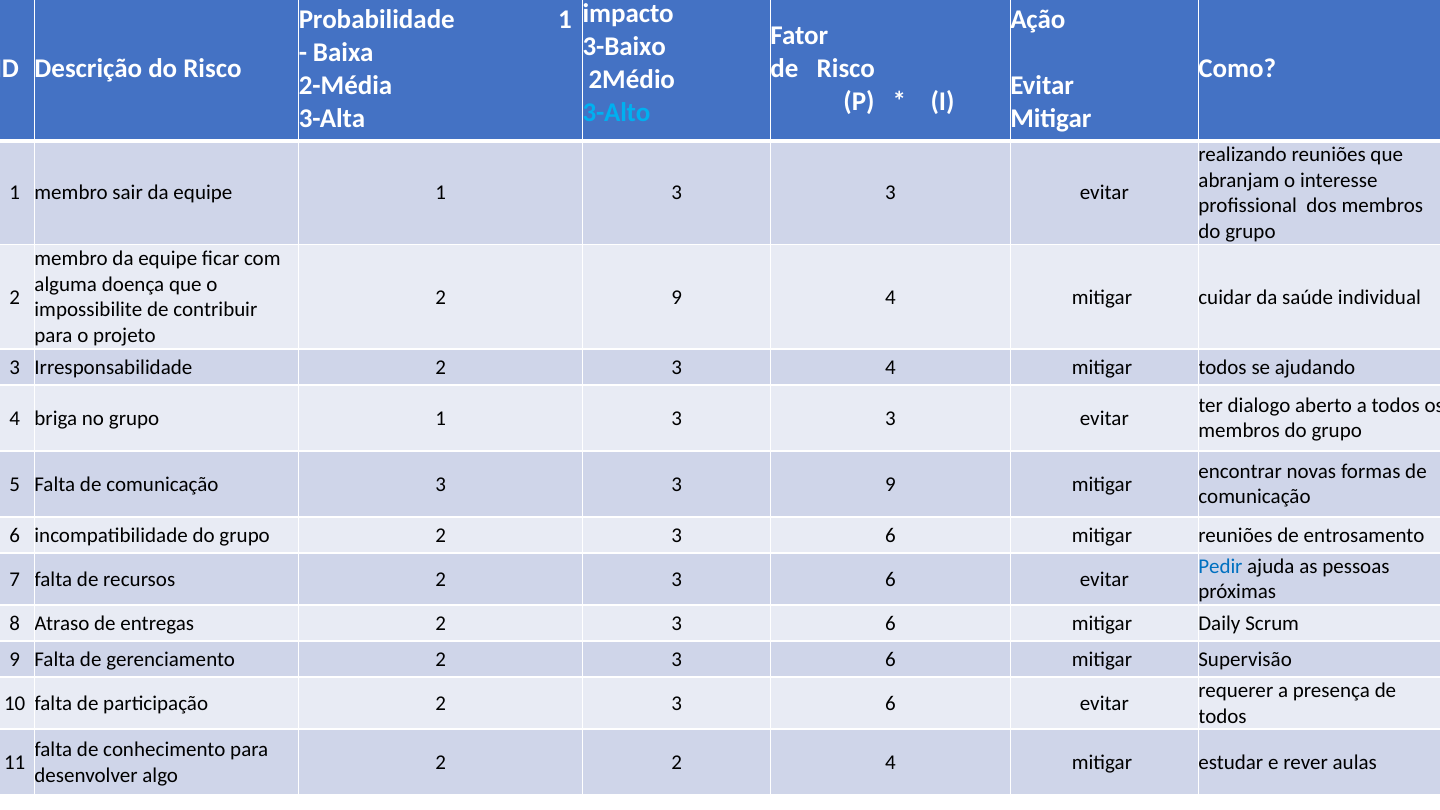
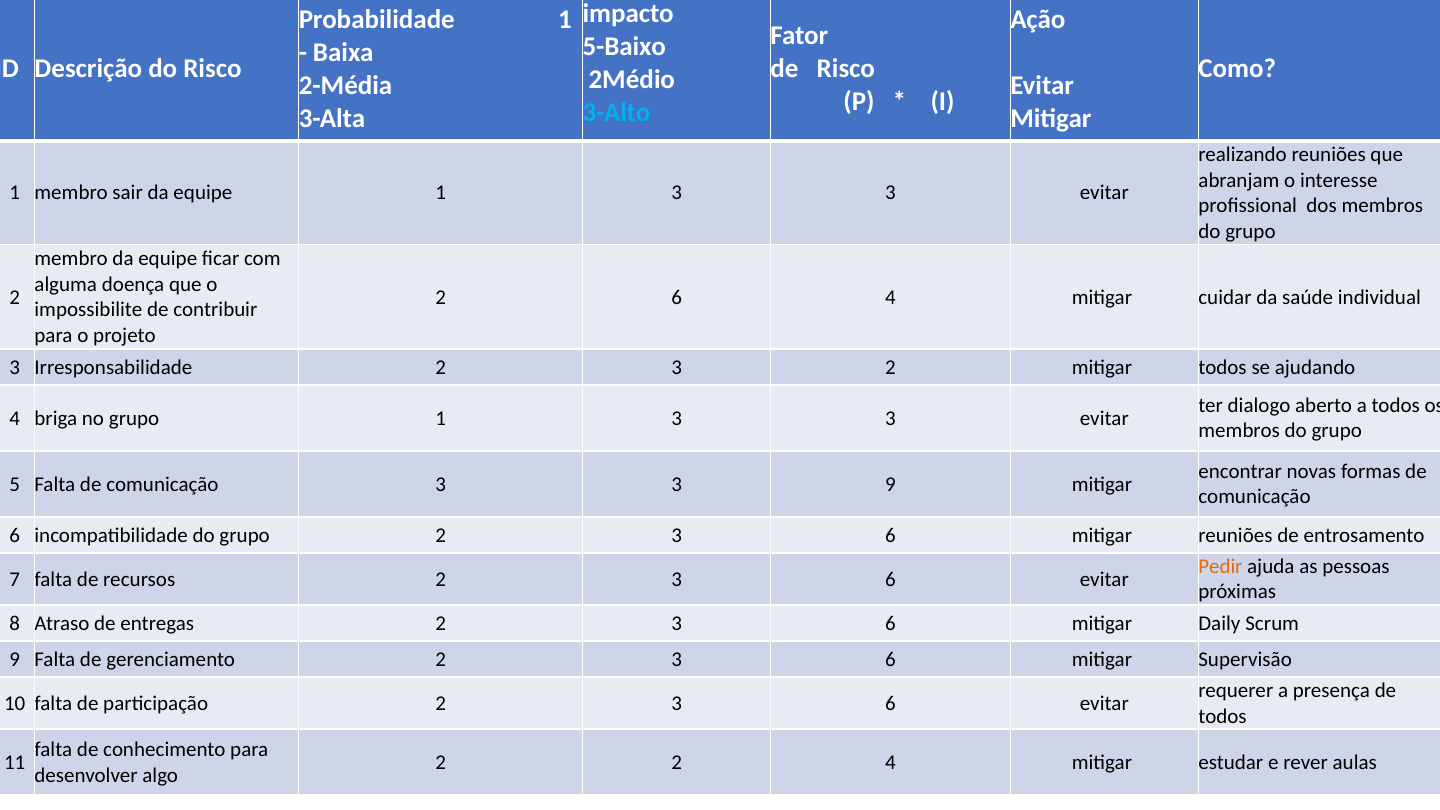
3-Baixo: 3-Baixo -> 5-Baixo (624, 46)
2 9: 9 -> 6 (677, 297)
3 4: 4 -> 2 (890, 367)
Pedir colour: blue -> orange (1221, 566)
